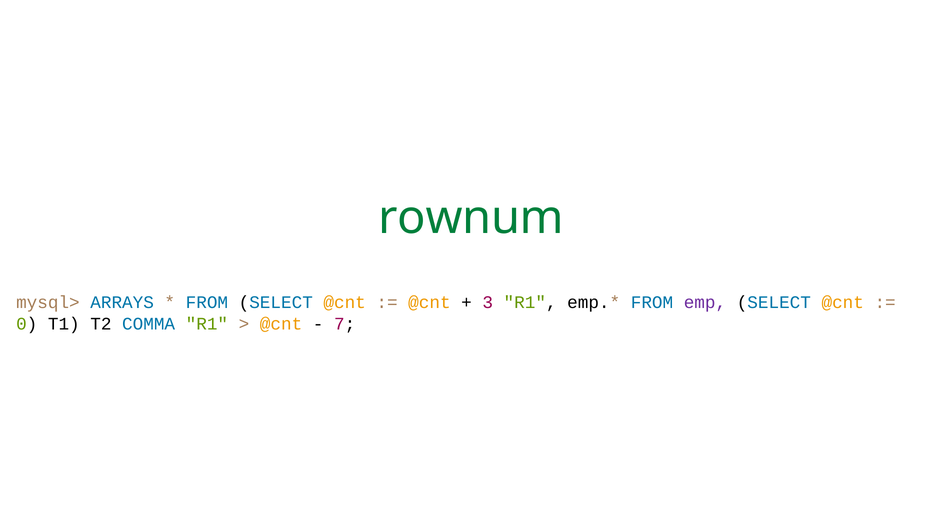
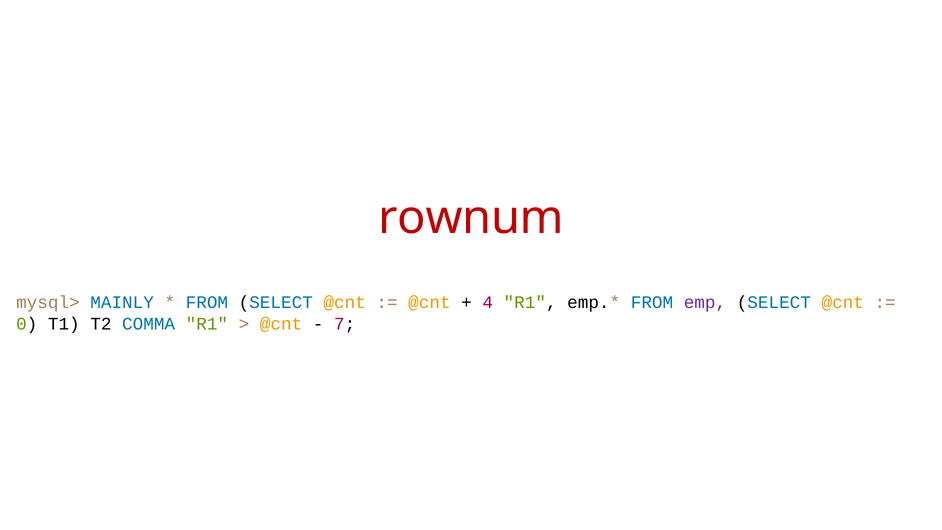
rownum colour: green -> red (471, 218)
ARRAYS: ARRAYS -> MAINLY (122, 302)
3: 3 -> 4 (488, 302)
